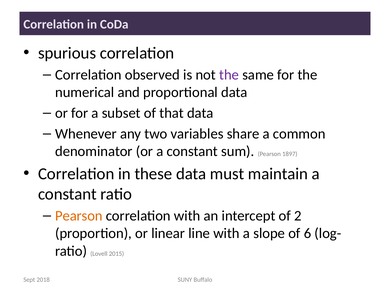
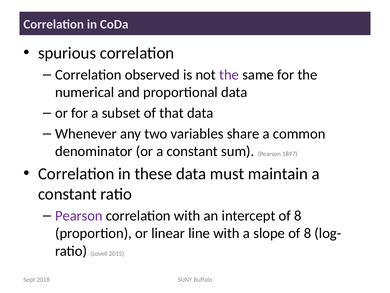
Pearson colour: orange -> purple (79, 215)
intercept of 2: 2 -> 8 (298, 215)
slope of 6: 6 -> 8 (307, 233)
